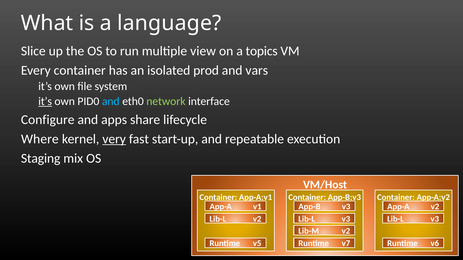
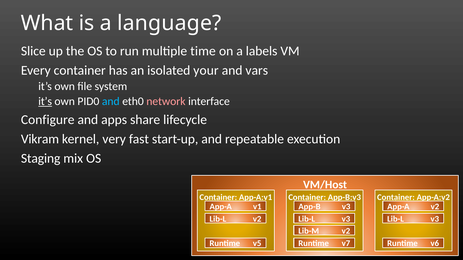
view: view -> time (203, 51)
topics: topics -> labels (262, 51)
prod: prod -> your (206, 71)
network colour: light green -> pink (166, 101)
Where: Where -> Vikram (40, 139)
very underline: present -> none (114, 139)
